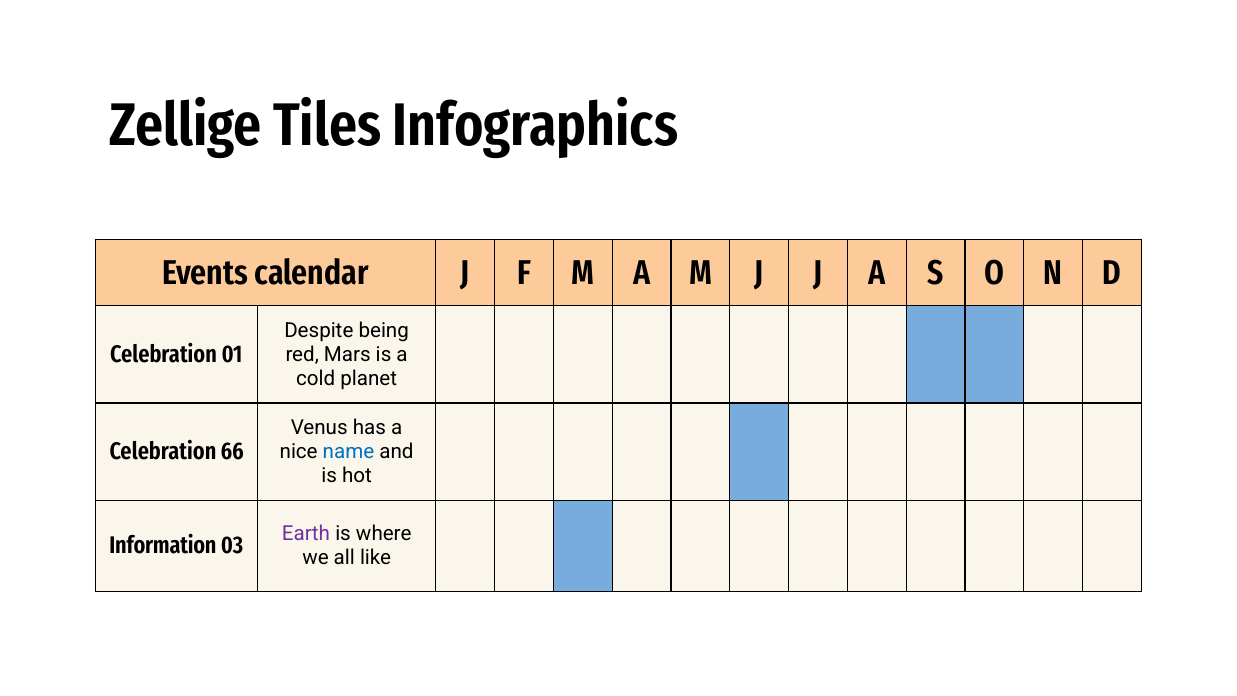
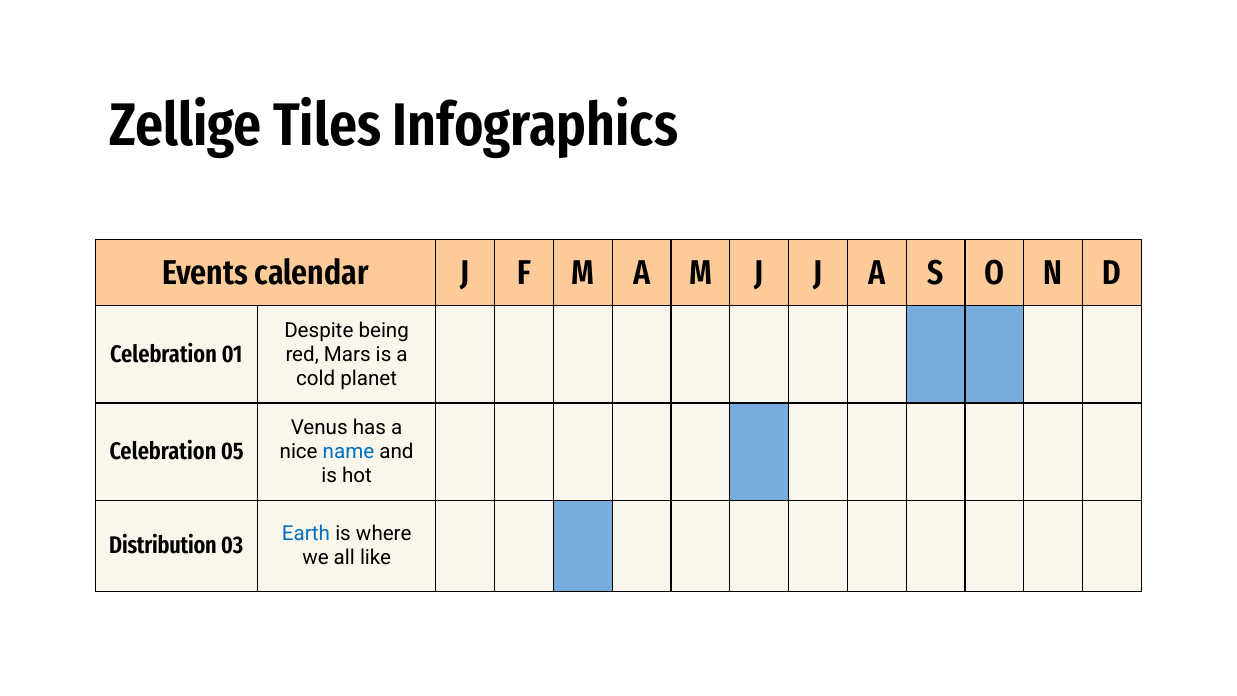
66: 66 -> 05 (232, 452)
Earth colour: purple -> blue (306, 534)
Information: Information -> Distribution (163, 546)
